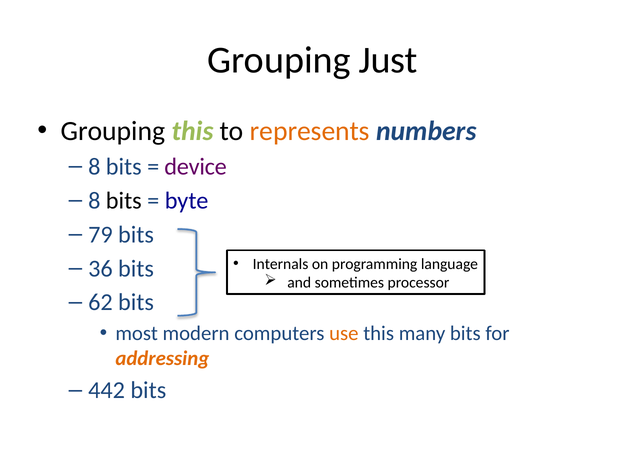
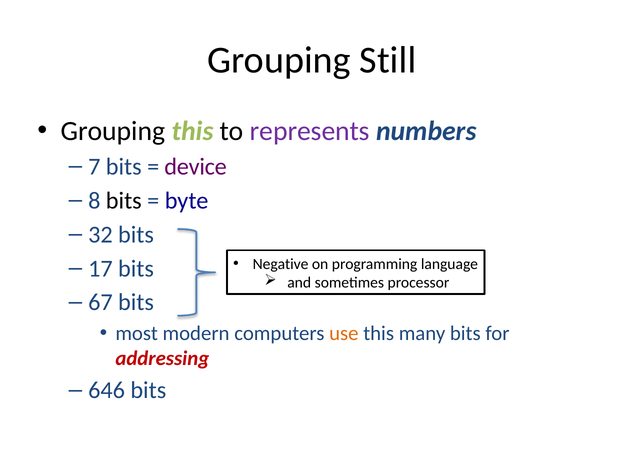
Just: Just -> Still (388, 60)
represents colour: orange -> purple (310, 131)
8: 8 -> 7 (94, 167)
79: 79 -> 32 (100, 235)
Internals: Internals -> Negative (281, 264)
36: 36 -> 17 (100, 268)
62: 62 -> 67 (100, 302)
addressing colour: orange -> red (162, 358)
442: 442 -> 646 (107, 390)
